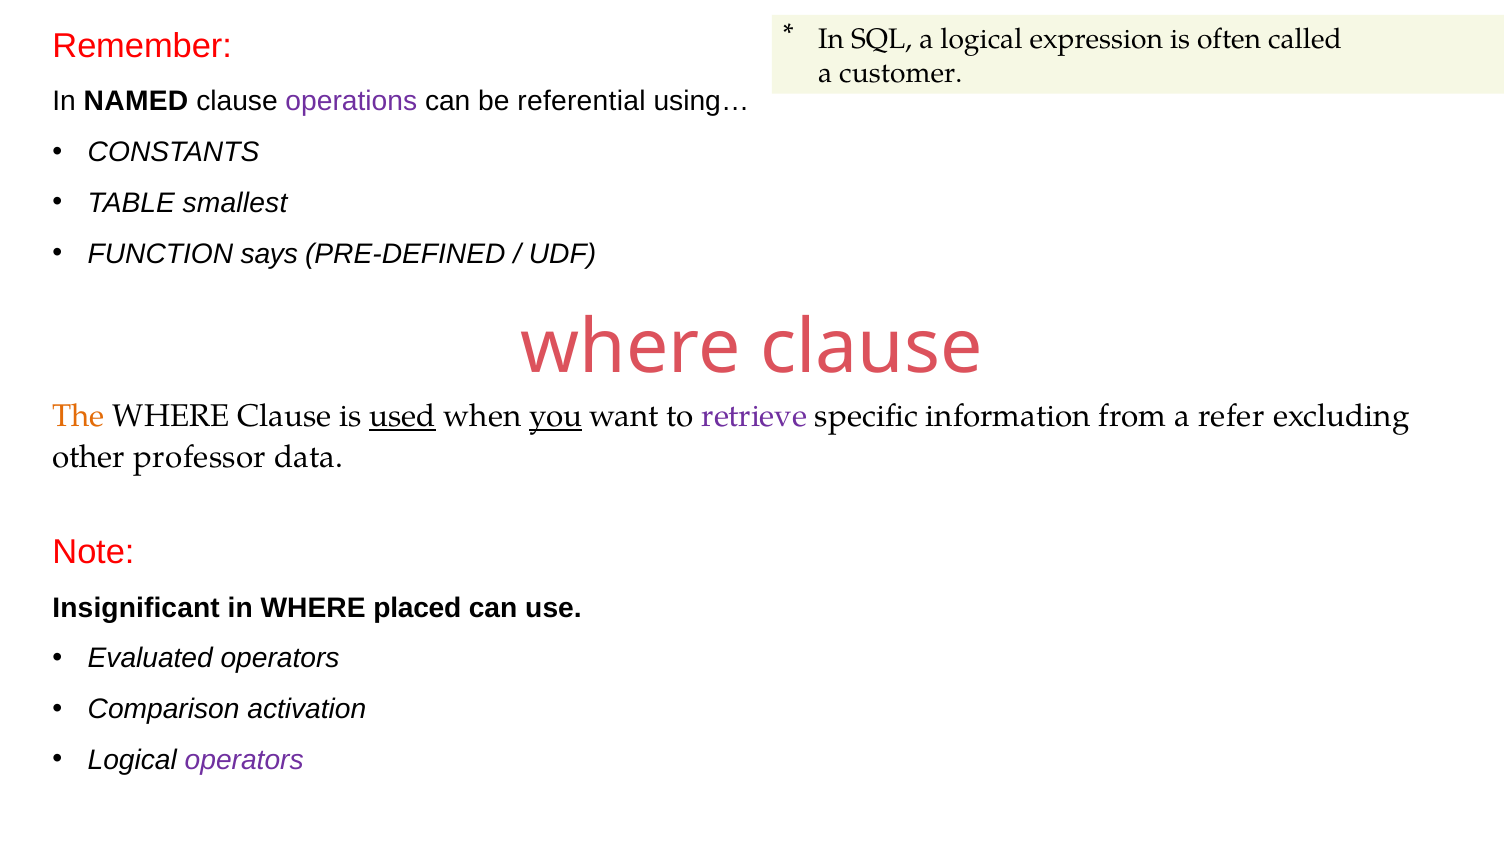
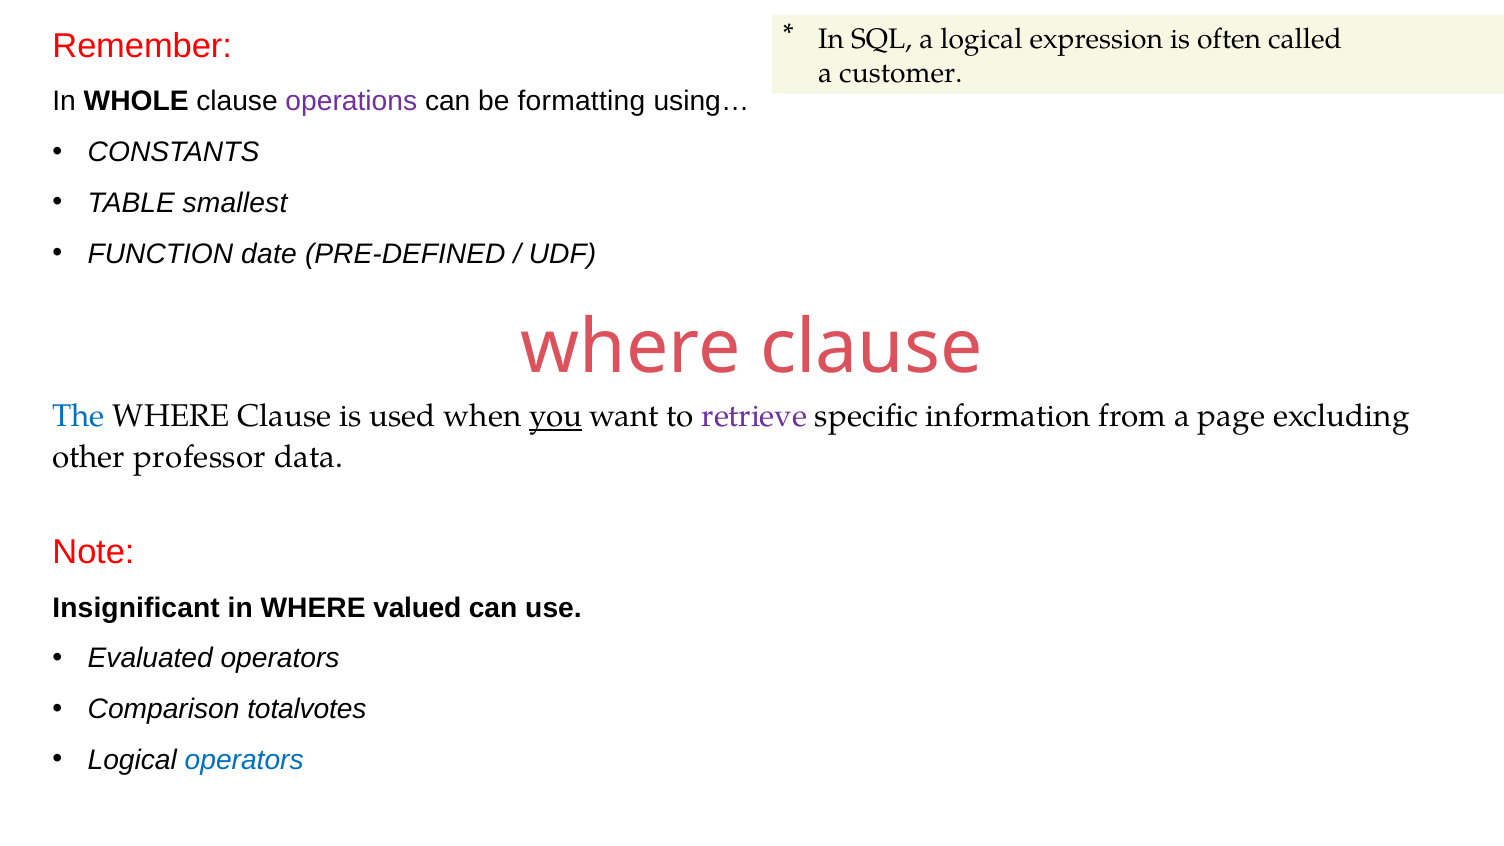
NAMED: NAMED -> WHOLE (136, 101)
referential: referential -> formatting (581, 101)
says: says -> date (269, 254)
The colour: orange -> blue (79, 417)
used underline: present -> none (403, 417)
refer: refer -> page (1232, 417)
placed: placed -> valued (417, 608)
activation: activation -> totalvotes (307, 709)
operators colour: purple -> blue (244, 760)
